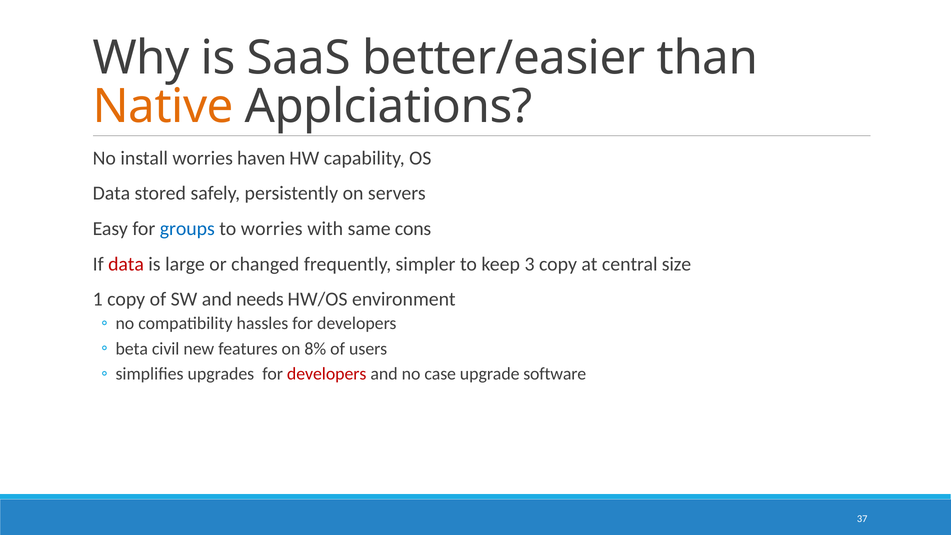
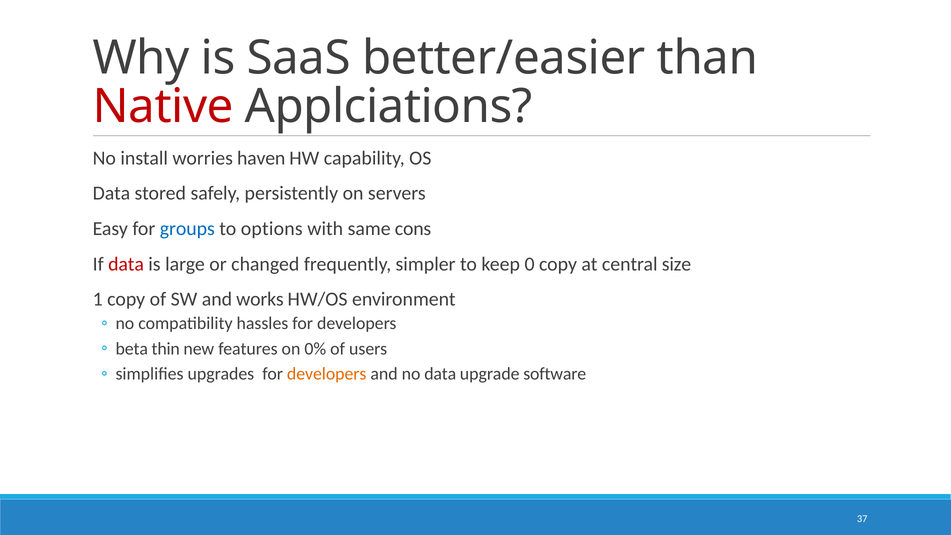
Native colour: orange -> red (163, 107)
to worries: worries -> options (272, 229)
3: 3 -> 0 (530, 264)
needs: needs -> works (260, 299)
civil: civil -> thin (166, 349)
8%: 8% -> 0% (315, 349)
developers colour: red -> orange (327, 374)
no case: case -> data (440, 374)
